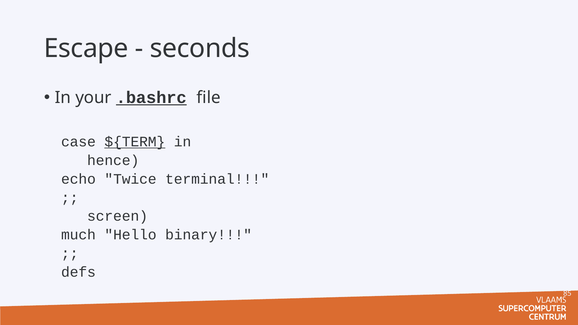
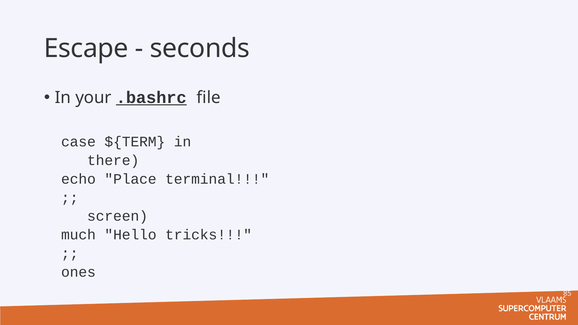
${TERM underline: present -> none (135, 142)
hence: hence -> there (113, 160)
Twice: Twice -> Place (131, 179)
binary: binary -> tricks (209, 235)
defs: defs -> ones (78, 272)
